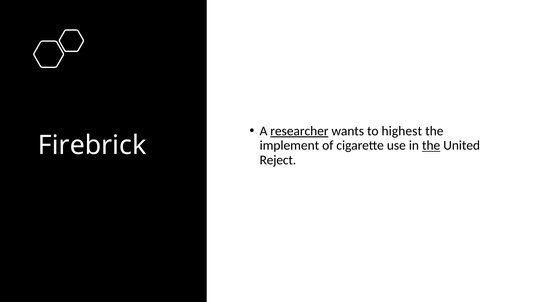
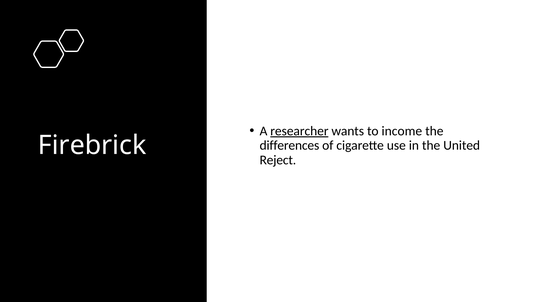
highest: highest -> income (402, 131)
implement: implement -> differences (289, 146)
the underline: present -> none (431, 146)
